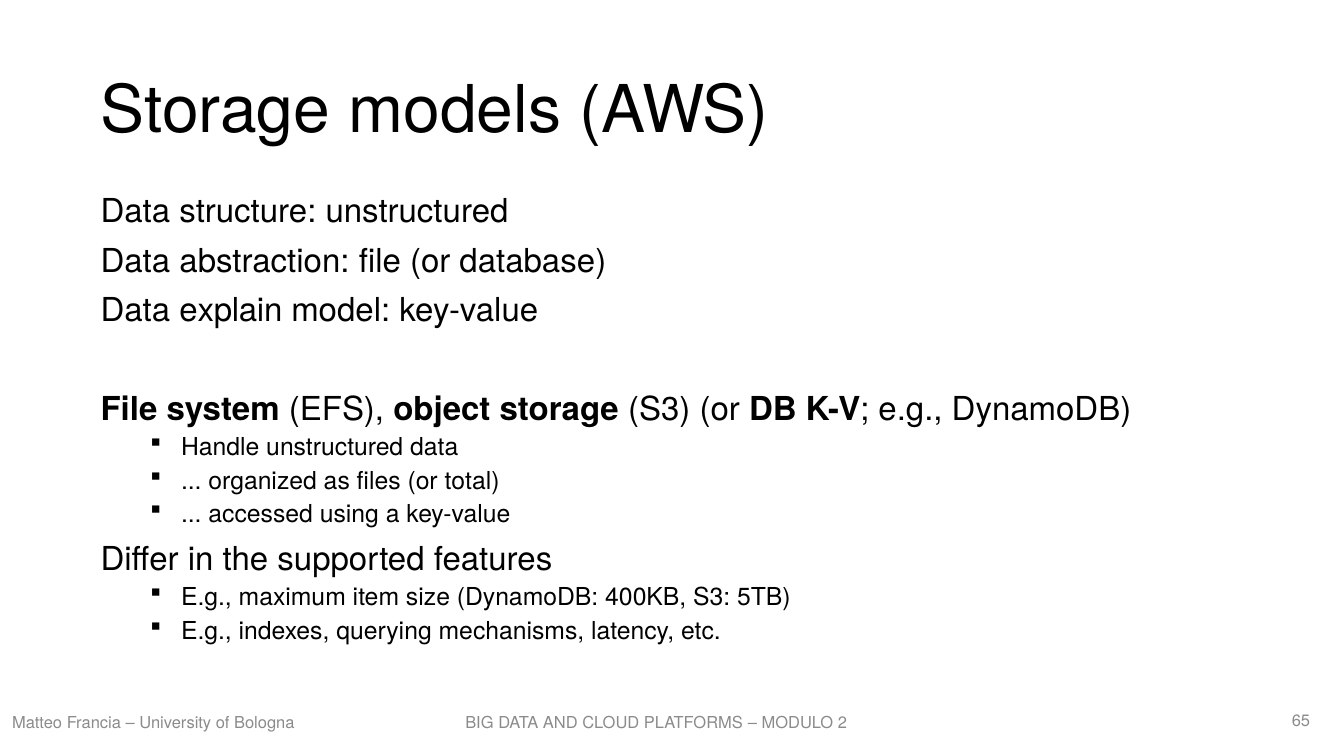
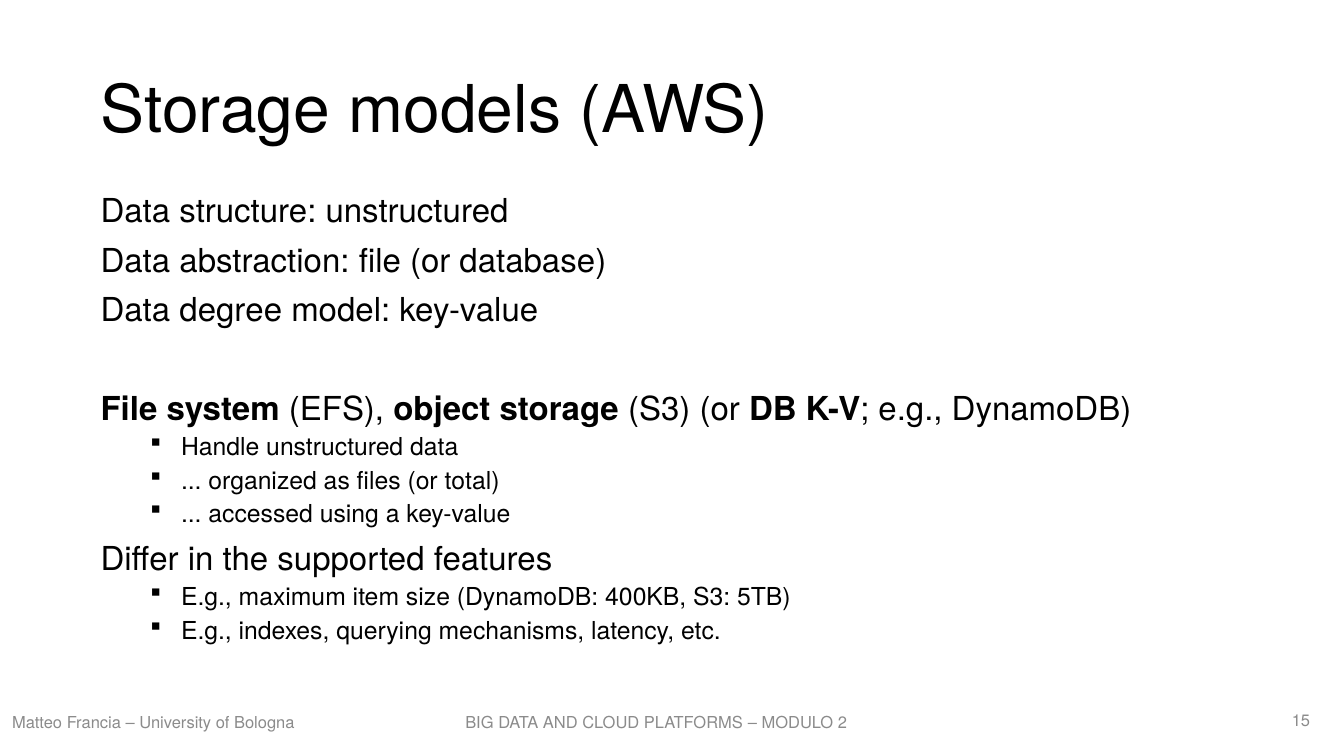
explain: explain -> degree (231, 311)
65: 65 -> 15 (1301, 722)
